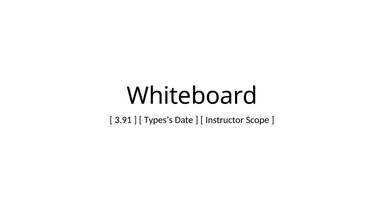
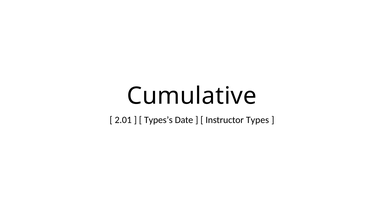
Whiteboard: Whiteboard -> Cumulative (192, 96)
3.91: 3.91 -> 2.01 (123, 120)
Scope: Scope -> Types (258, 120)
